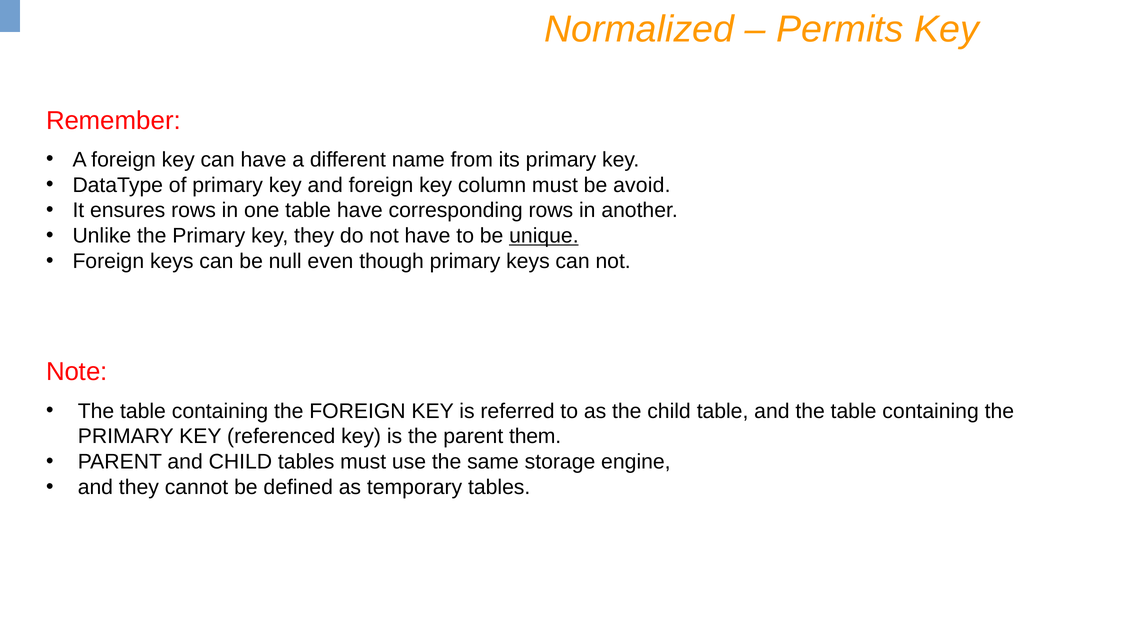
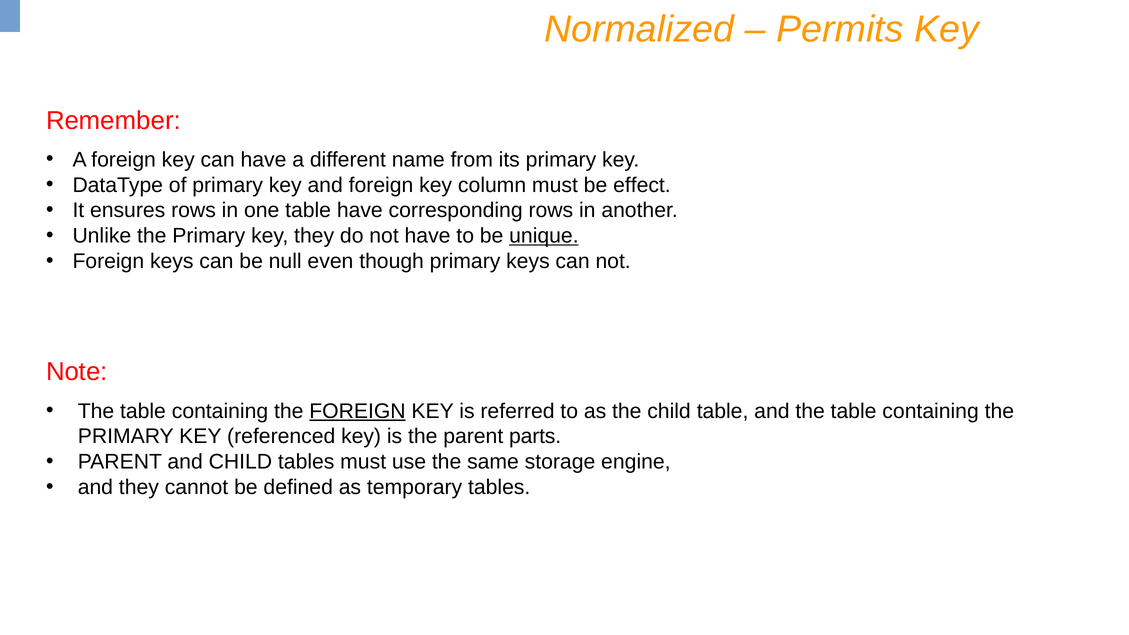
avoid: avoid -> effect (642, 185)
FOREIGN underline: none -> present (357, 411)
them: them -> parts (535, 436)
